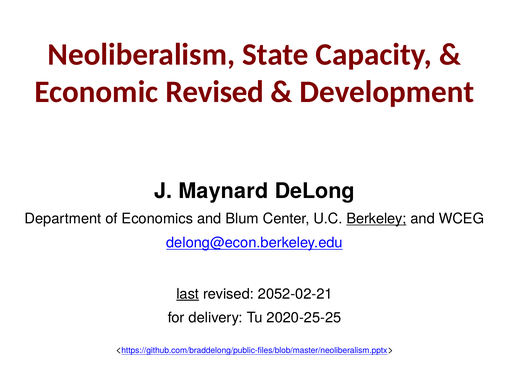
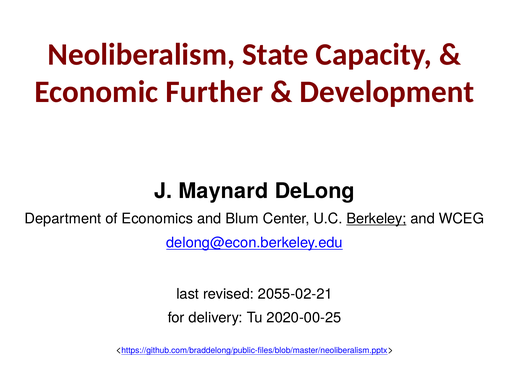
Economic Revised: Revised -> Further (214, 92)
last underline: present -> none (188, 293)
2052-02-21: 2052-02-21 -> 2055-02-21 (295, 293)
2020-25-25: 2020-25-25 -> 2020-00-25 (304, 317)
